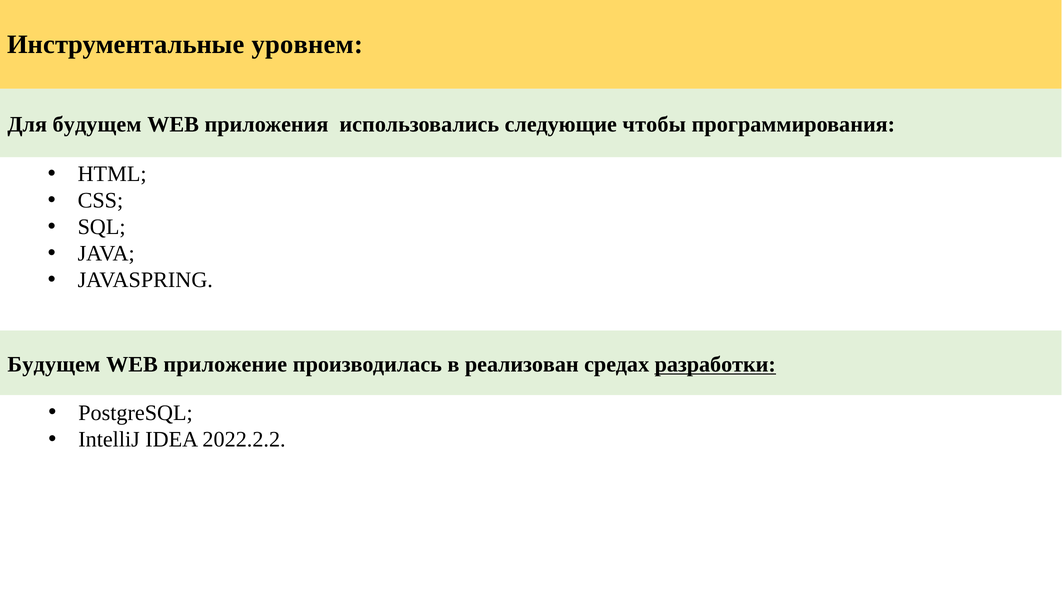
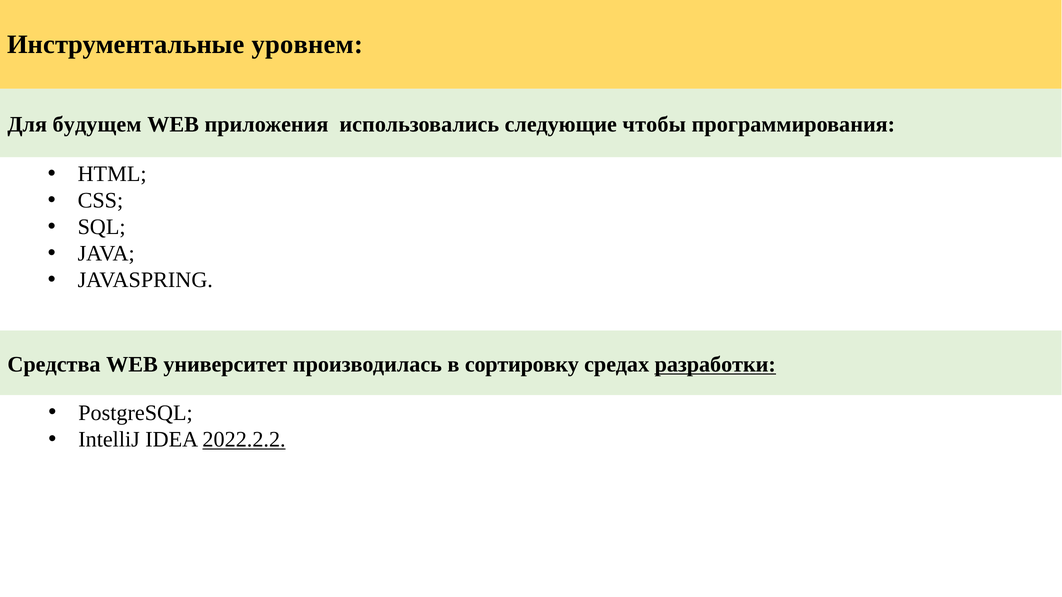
Будущем: Будущем -> Средства (54, 365)
приложение: приложение -> университет (225, 365)
реализован: реализован -> сортировку (522, 365)
2022.2.2 underline: none -> present (244, 440)
